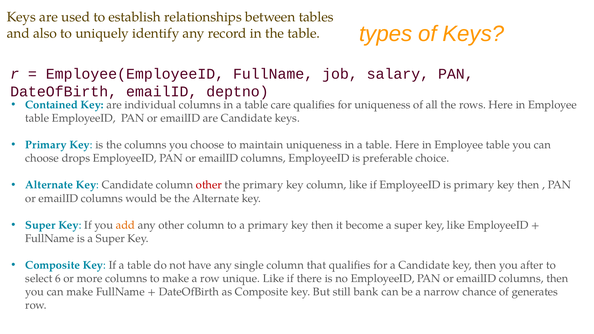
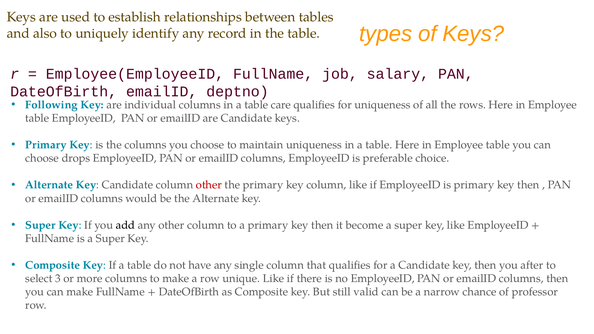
Contained: Contained -> Following (52, 105)
add colour: orange -> black (125, 225)
6: 6 -> 3 (58, 279)
bank: bank -> valid (366, 292)
generates: generates -> professor (535, 292)
